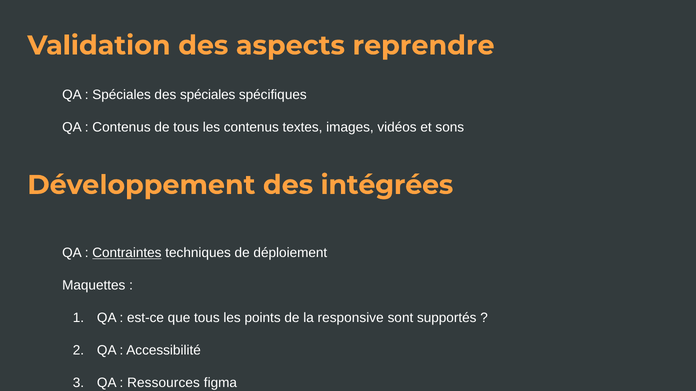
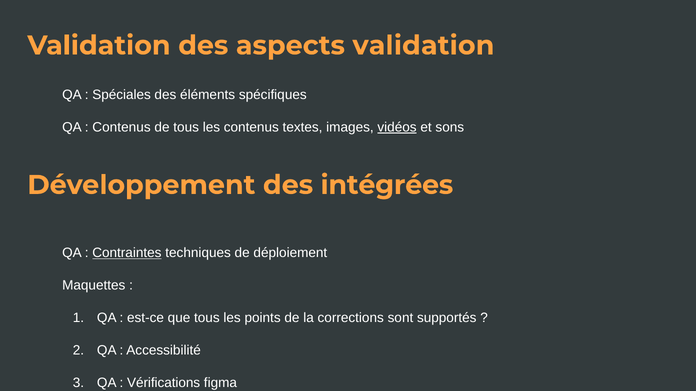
aspects reprendre: reprendre -> validation (423, 46)
des spéciales: spéciales -> éléments (208, 95)
vidéos underline: none -> present (397, 127)
responsive: responsive -> corrections (351, 318)
Ressources: Ressources -> Vérifications (164, 383)
